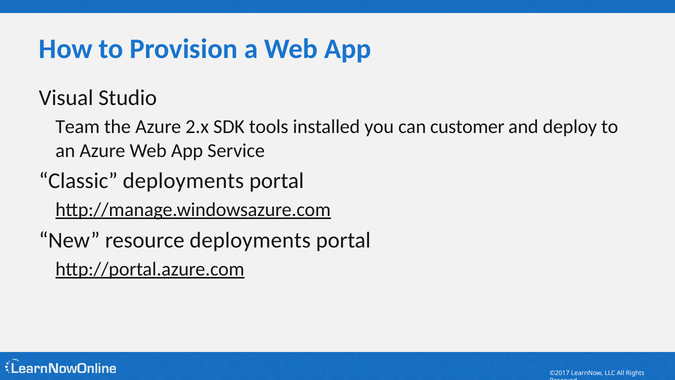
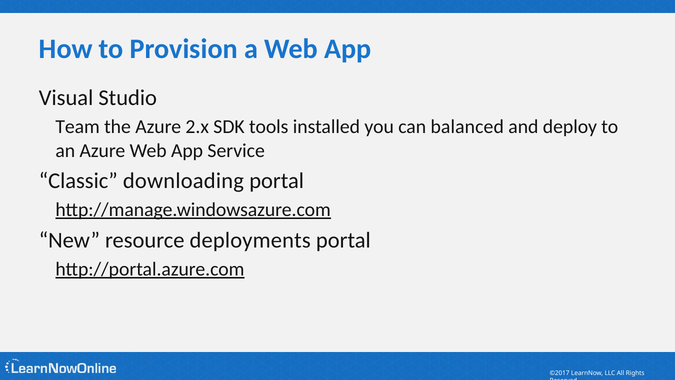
customer: customer -> balanced (467, 127)
Classic deployments: deployments -> downloading (183, 181)
